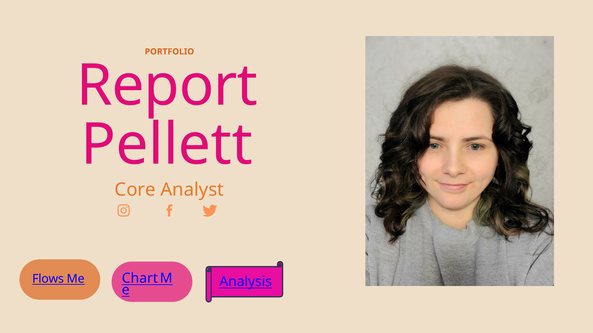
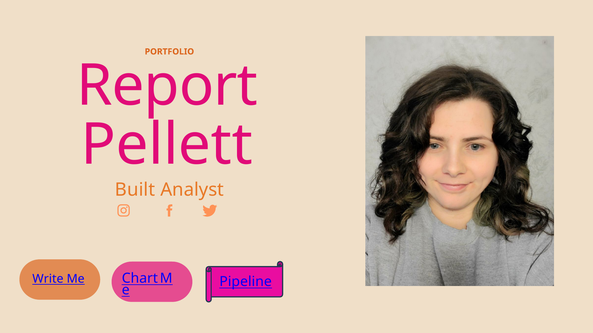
Core: Core -> Built (135, 190)
Flows: Flows -> Write (48, 279)
Analysis: Analysis -> Pipeline (246, 282)
